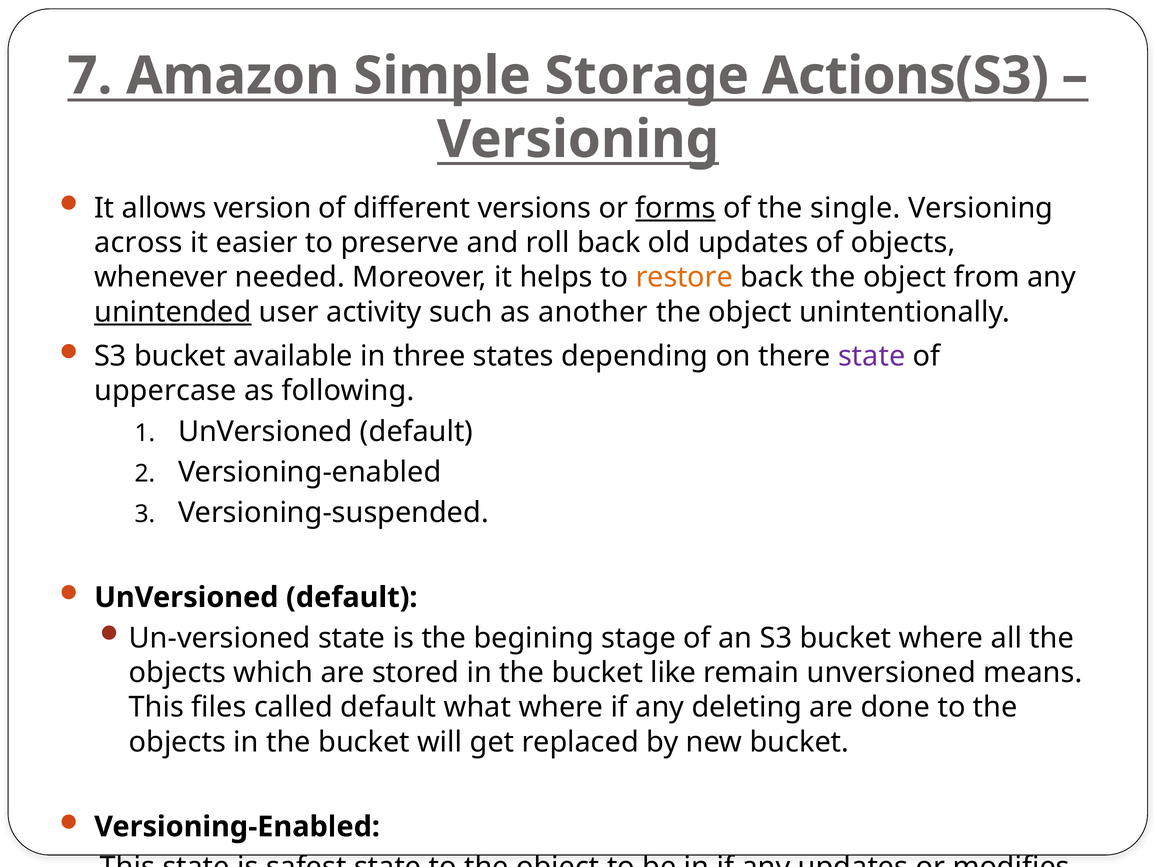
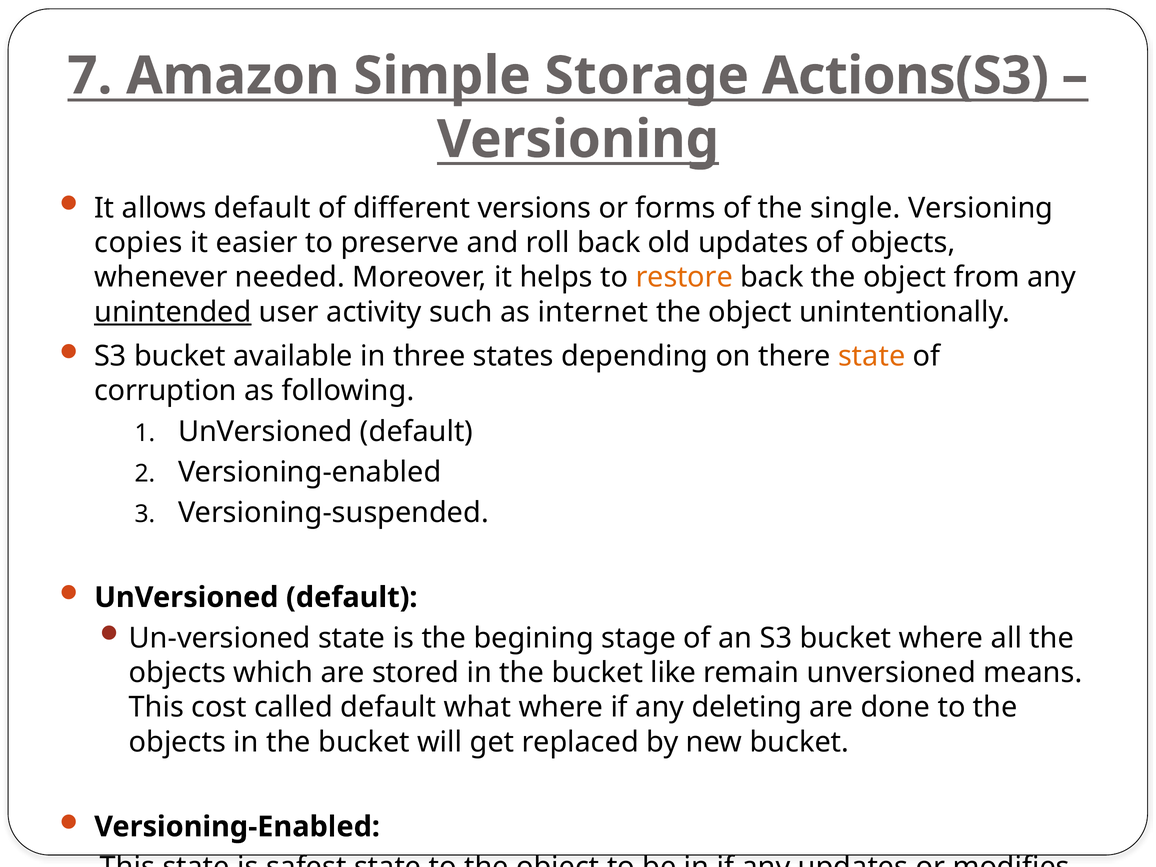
allows version: version -> default (262, 208)
forms underline: present -> none (675, 208)
across: across -> copies (138, 243)
another: another -> internet (593, 312)
state colour: purple -> orange (872, 356)
uppercase: uppercase -> corruption (166, 391)
files: files -> cost (219, 707)
